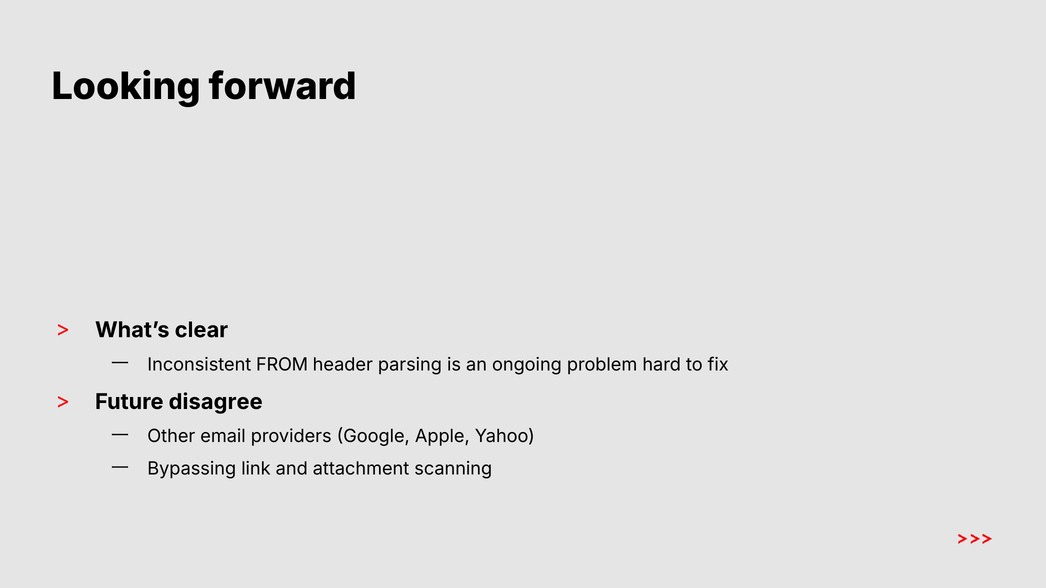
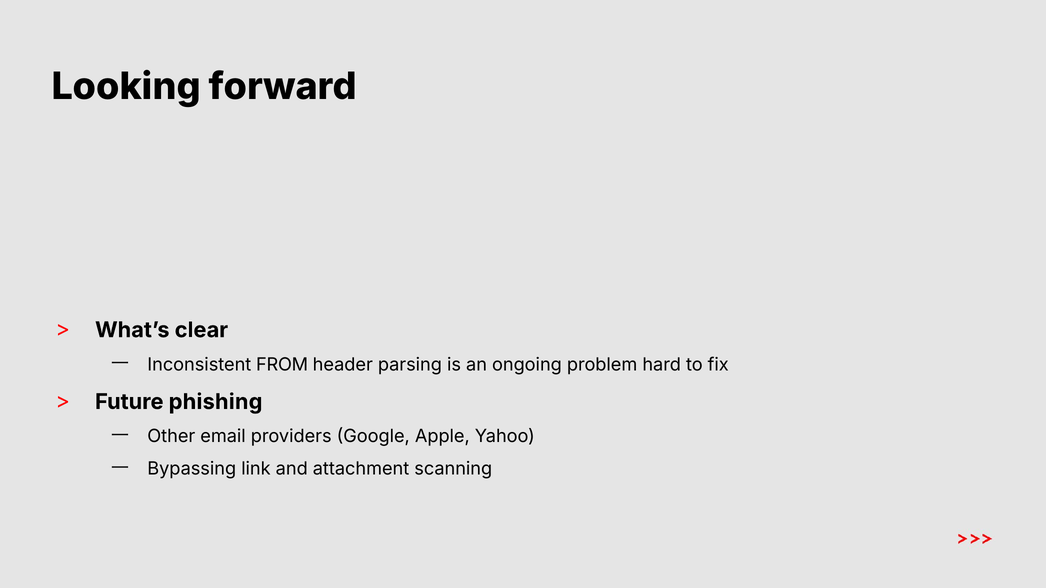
disagree: disagree -> phishing (216, 402)
